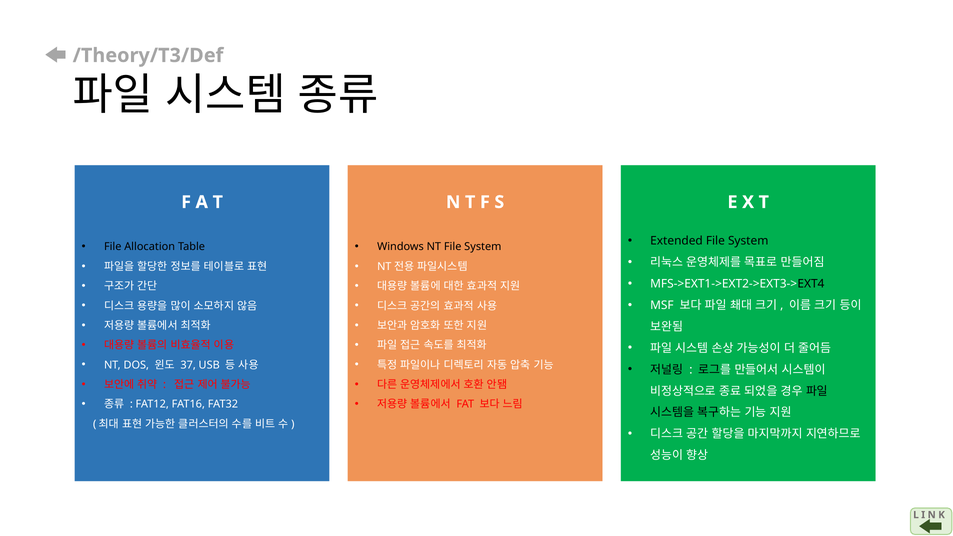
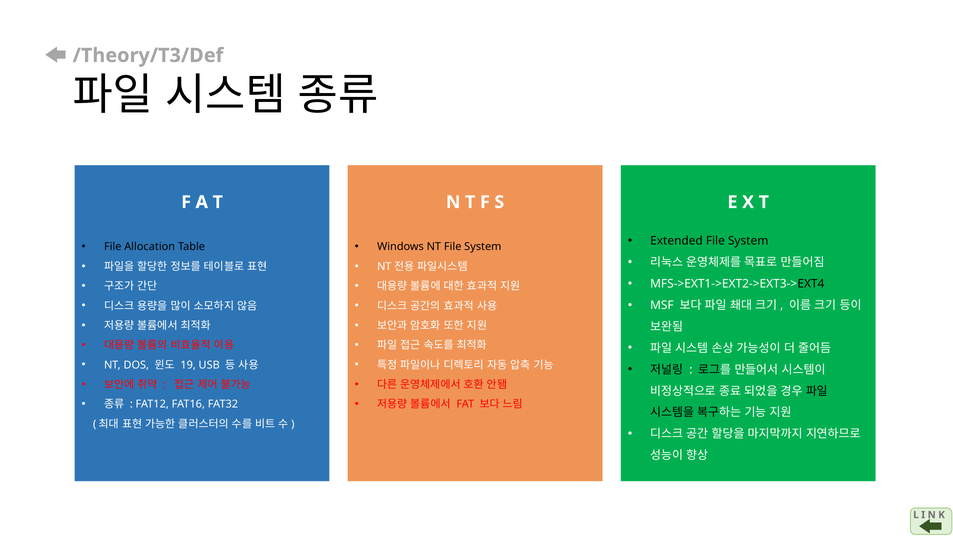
37: 37 -> 19 (188, 365)
